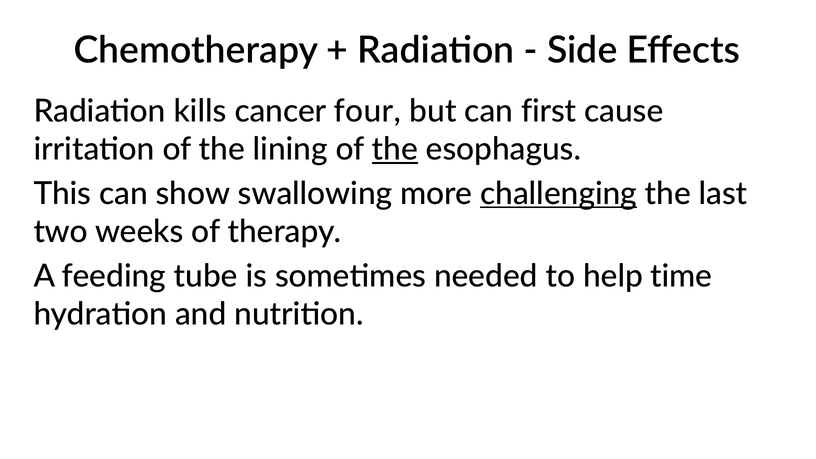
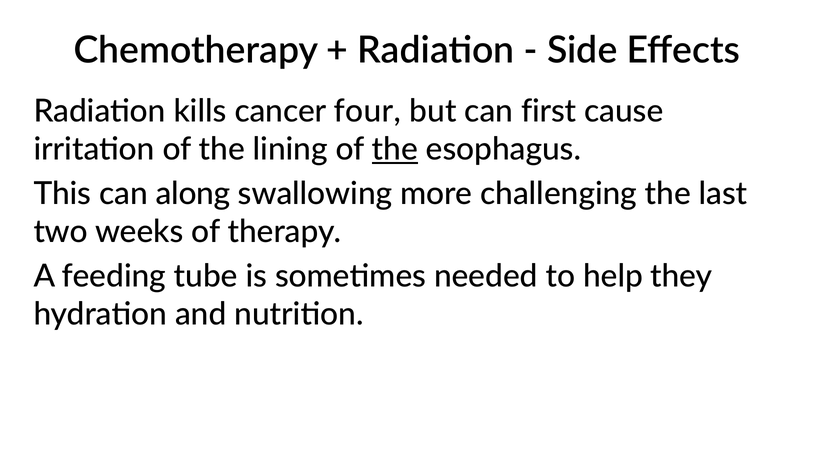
show: show -> along (193, 194)
challenging underline: present -> none (559, 194)
time: time -> they (681, 276)
